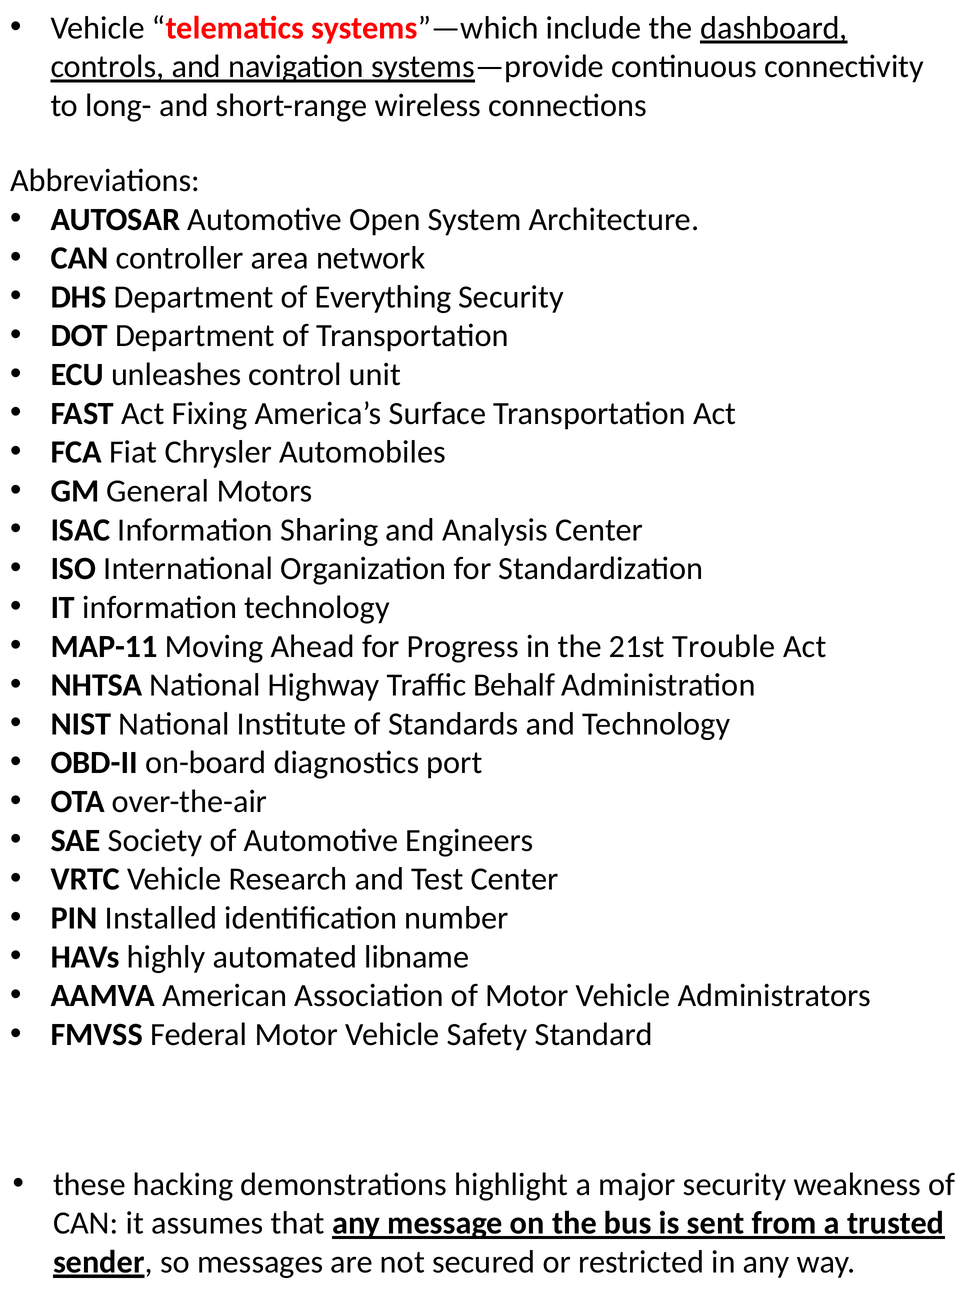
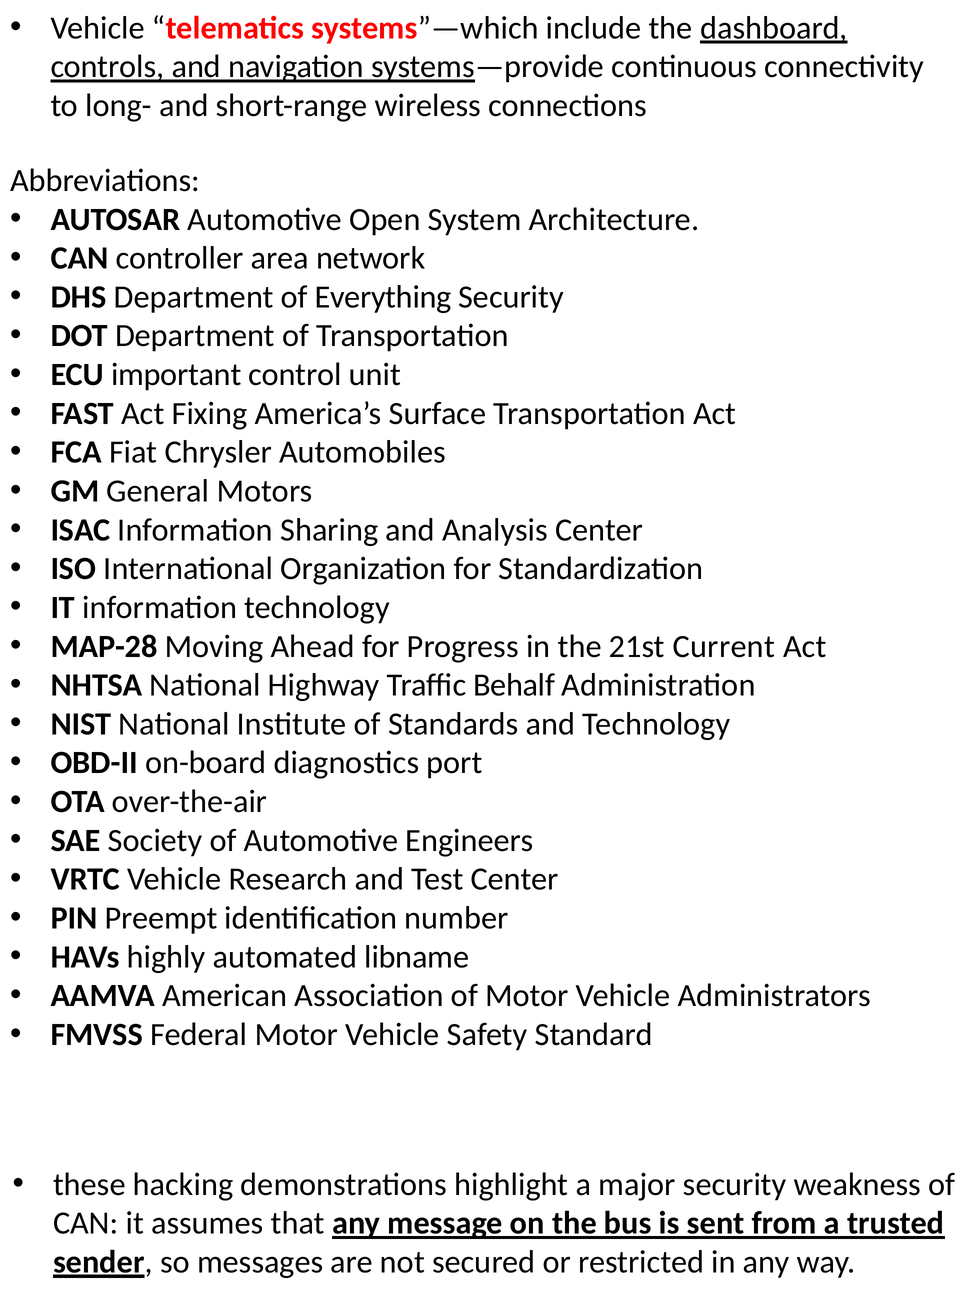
unleashes: unleashes -> important (176, 374)
MAP-11: MAP-11 -> MAP-28 (104, 646)
Trouble: Trouble -> Current (724, 646)
Installed: Installed -> Preempt (161, 918)
